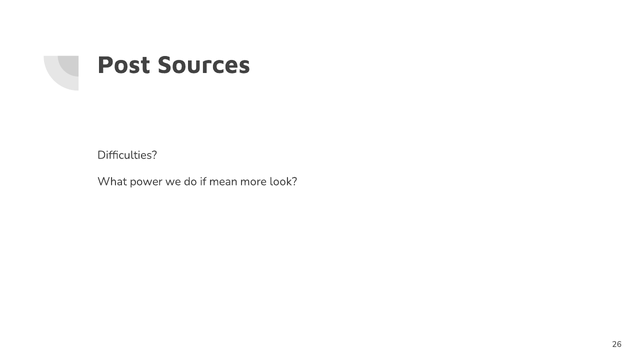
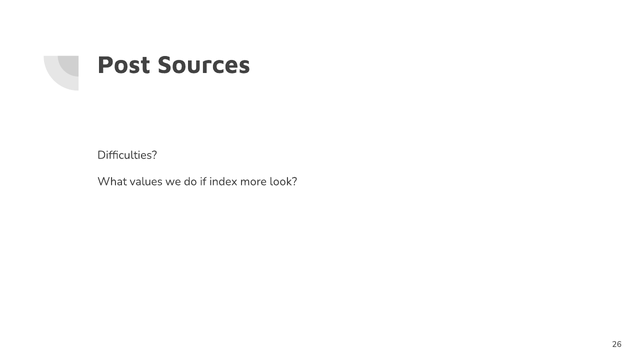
power: power -> values (146, 181)
mean: mean -> index (223, 181)
